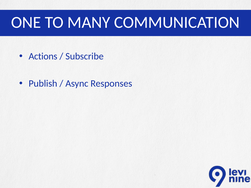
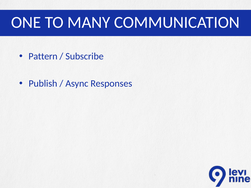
Actions: Actions -> Pattern (43, 56)
